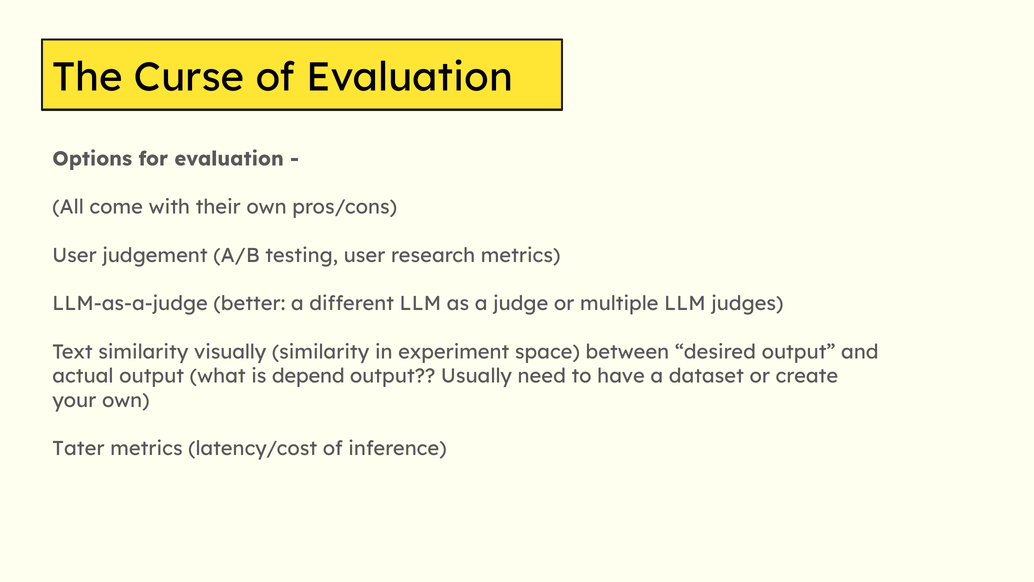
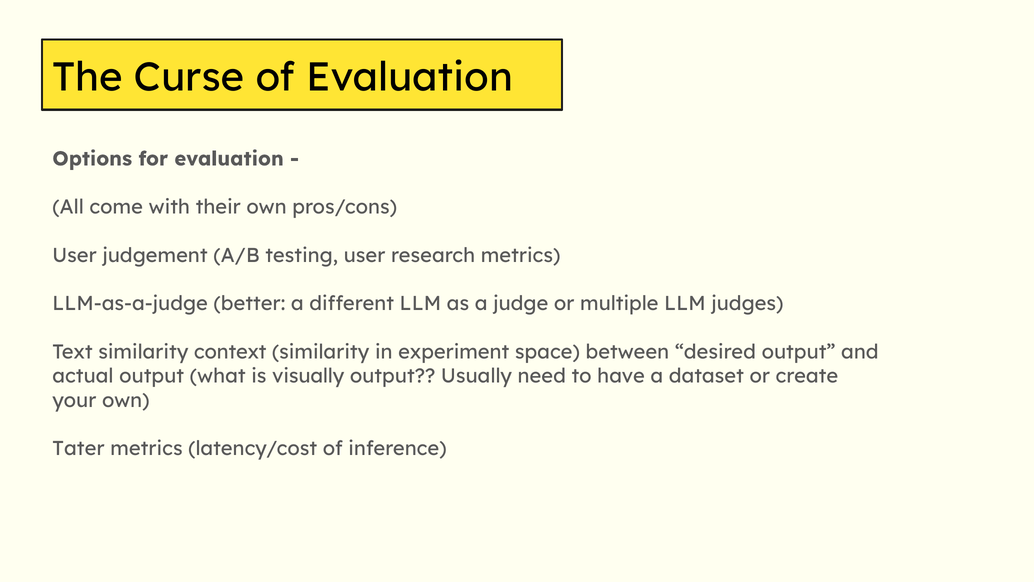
visually: visually -> context (230, 352)
depend: depend -> visually (308, 376)
